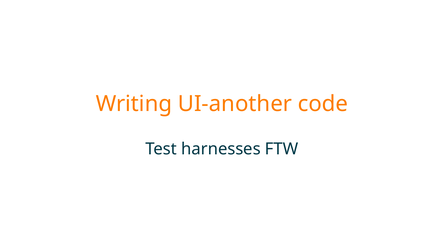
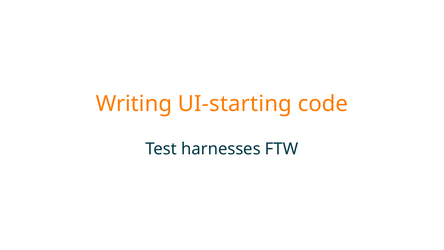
UI-another: UI-another -> UI-starting (235, 104)
